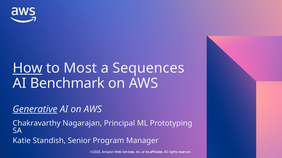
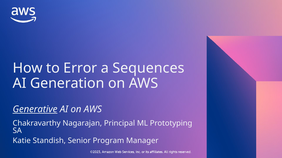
How underline: present -> none (28, 68)
Most: Most -> Error (80, 68)
Benchmark: Benchmark -> Generation (67, 84)
